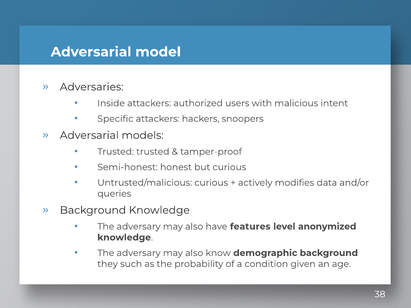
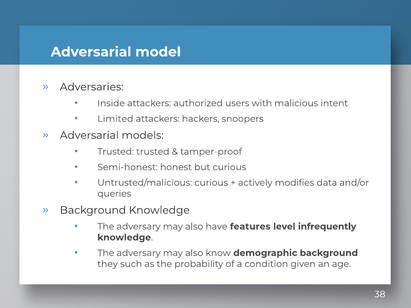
Specific: Specific -> Limited (115, 119)
anonymized: anonymized -> infrequently (327, 227)
